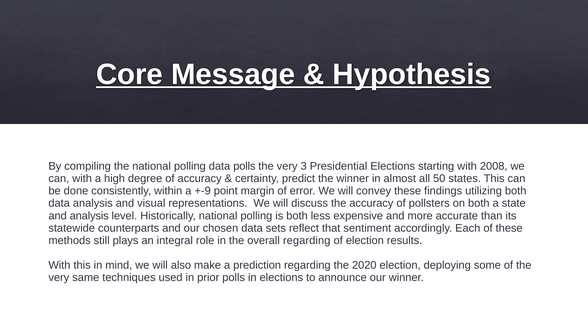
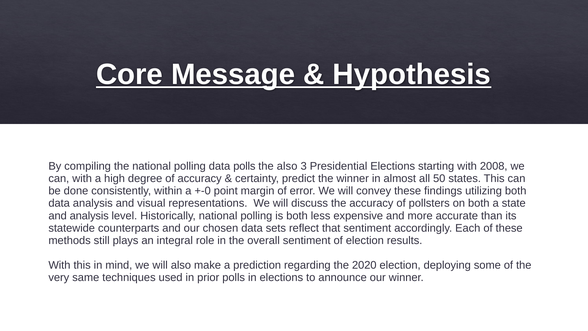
very: very -> also (287, 166)
+-9: +-9 -> +-0 (203, 191)
overall regarding: regarding -> sentiment (307, 240)
